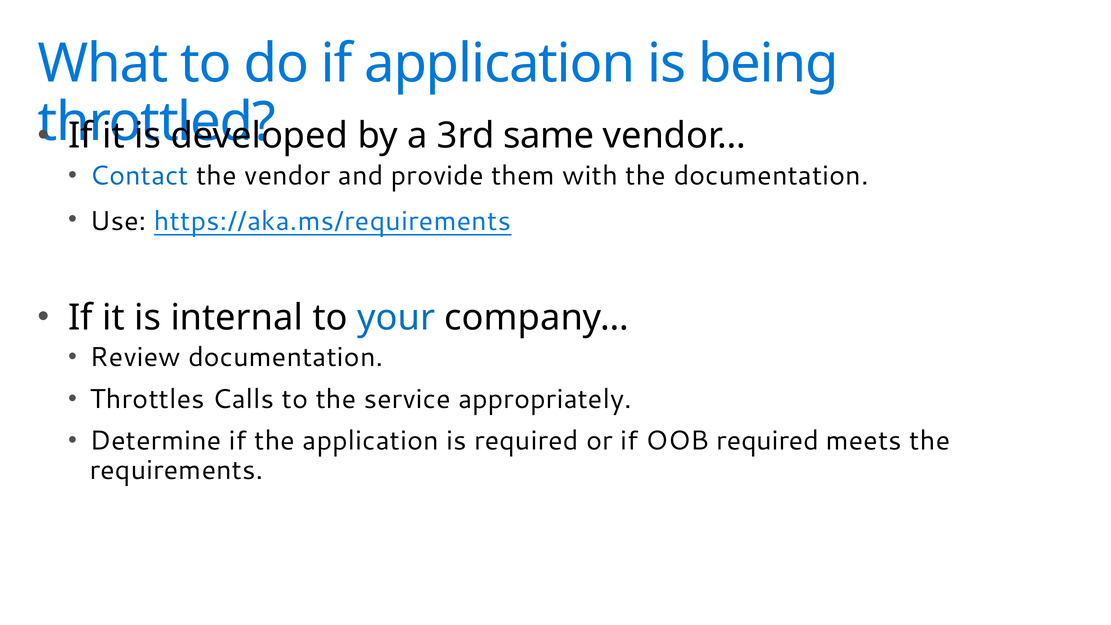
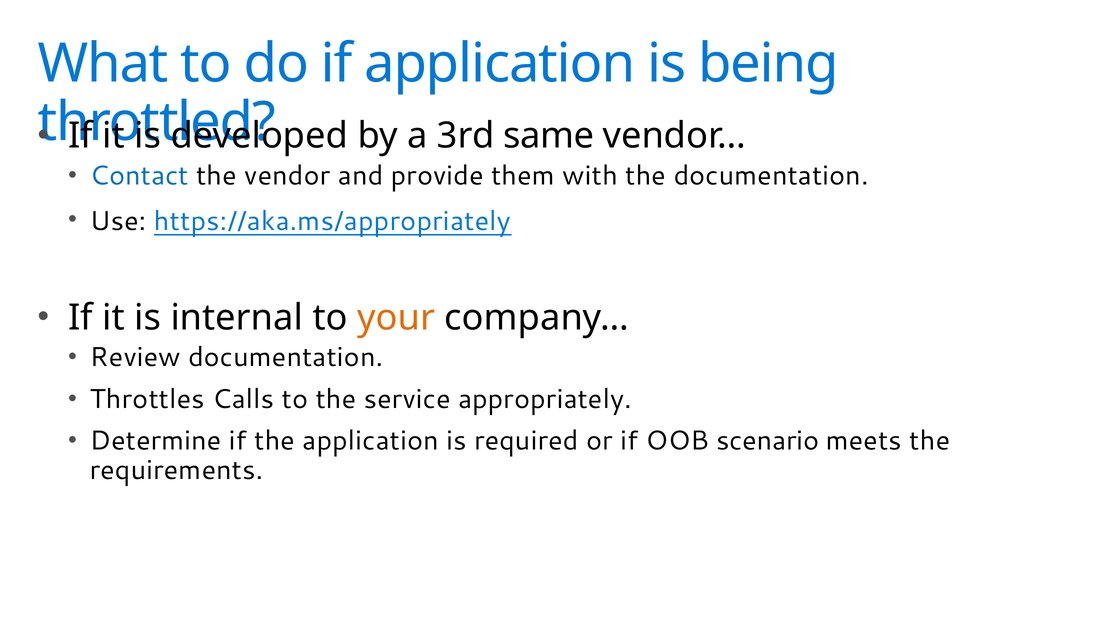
https://aka.ms/requirements: https://aka.ms/requirements -> https://aka.ms/appropriately (332, 221)
your colour: blue -> orange (396, 317)
OOB required: required -> scenario (768, 441)
